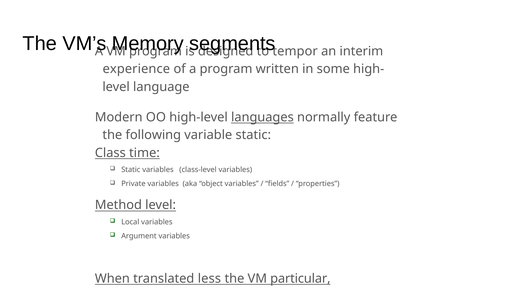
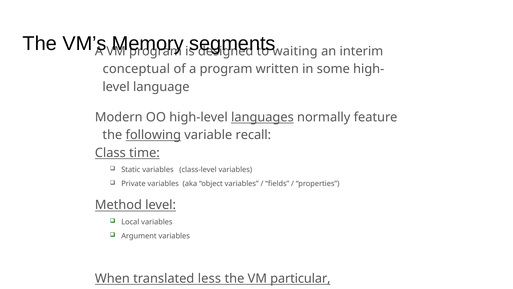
tempor: tempor -> waiting (295, 51)
experience: experience -> conceptual (136, 69)
following underline: none -> present (153, 135)
variable static: static -> recall (253, 135)
